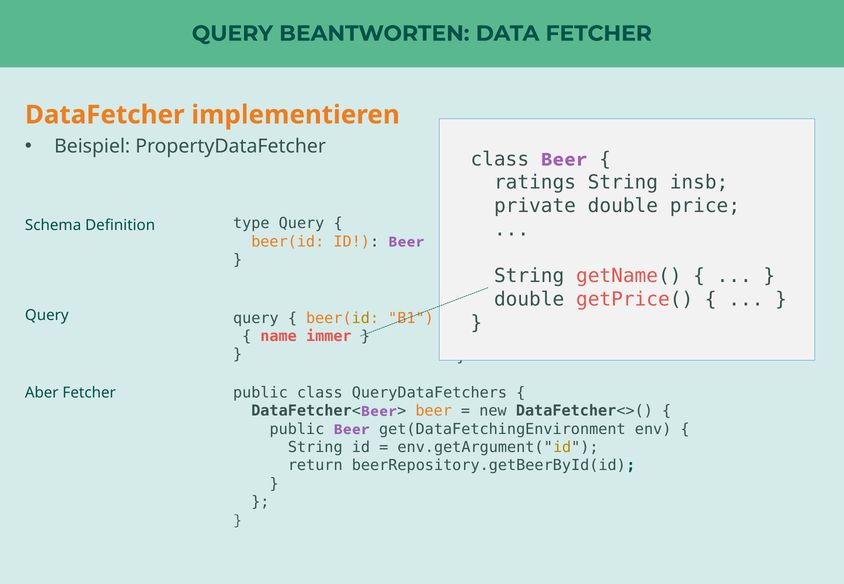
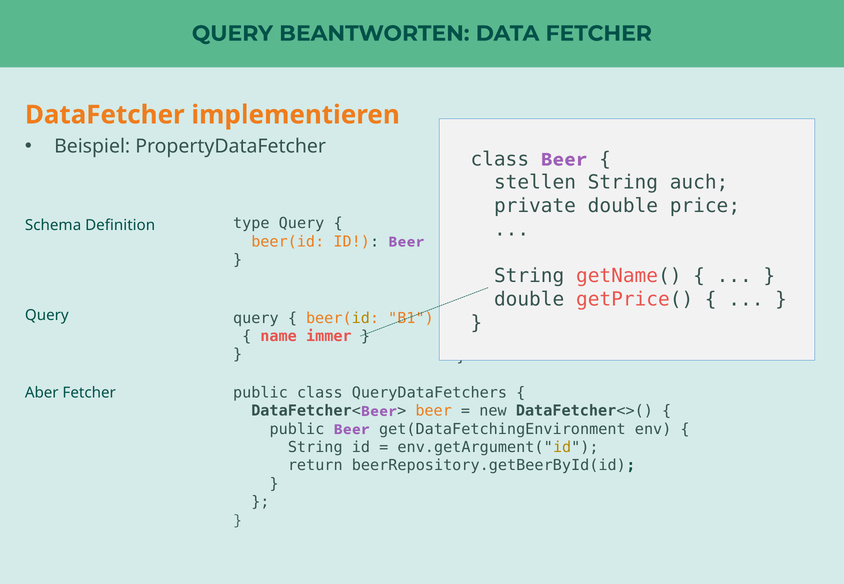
ratings: ratings -> stellen (535, 183)
insb: insb -> auch (699, 183)
